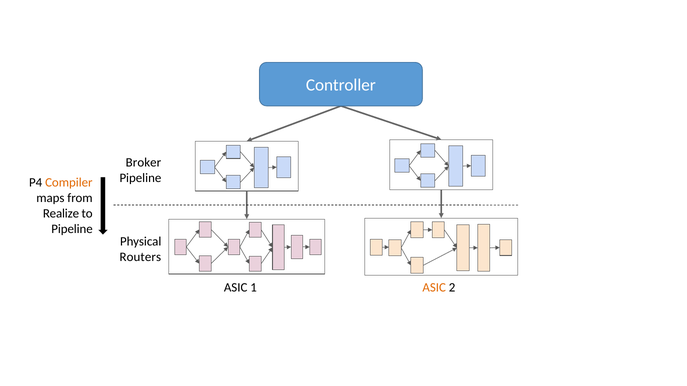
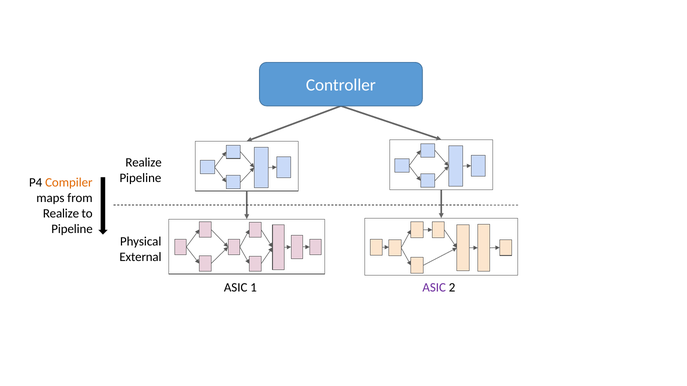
Broker: Broker -> Realize (144, 163)
Routers: Routers -> External (140, 257)
ASIC colour: orange -> purple (434, 288)
